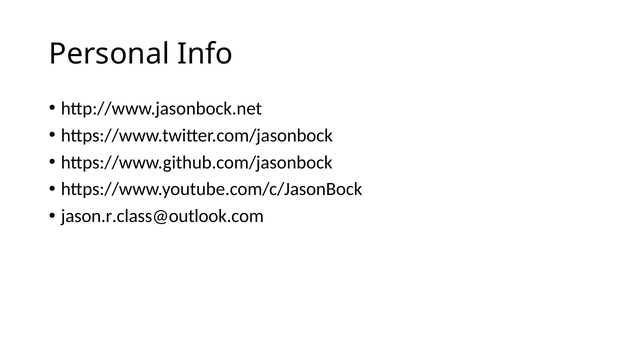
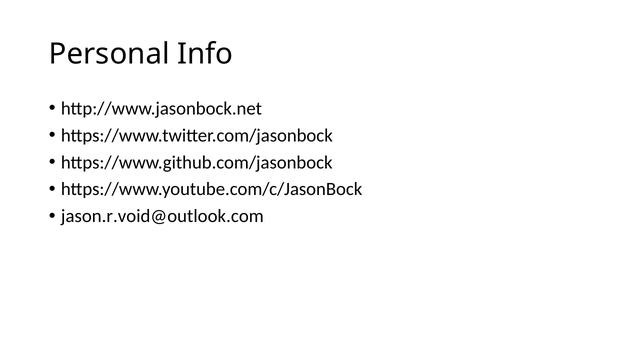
jason.r.class@outlook.com: jason.r.class@outlook.com -> jason.r.void@outlook.com (162, 216)
